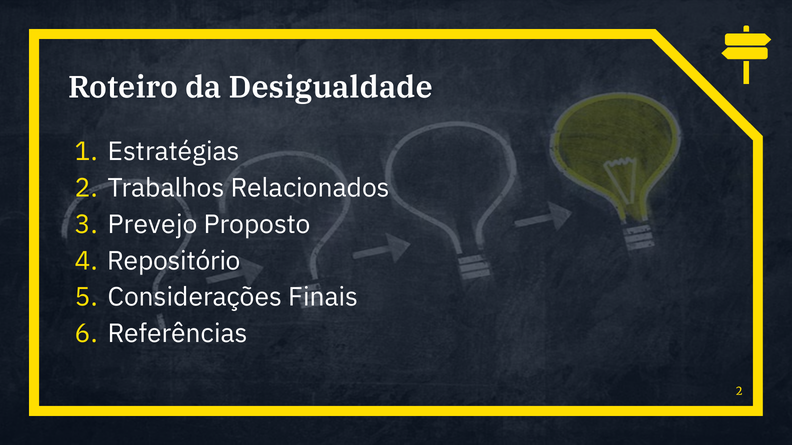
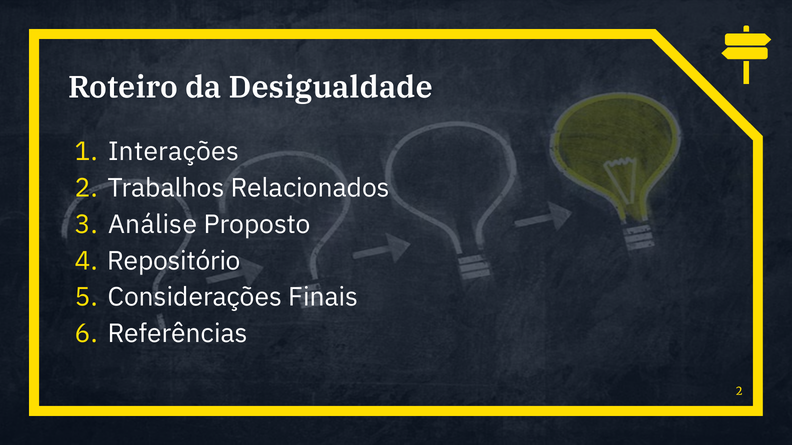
Estratégias: Estratégias -> Interações (173, 152)
Prevejo: Prevejo -> Análise (153, 225)
